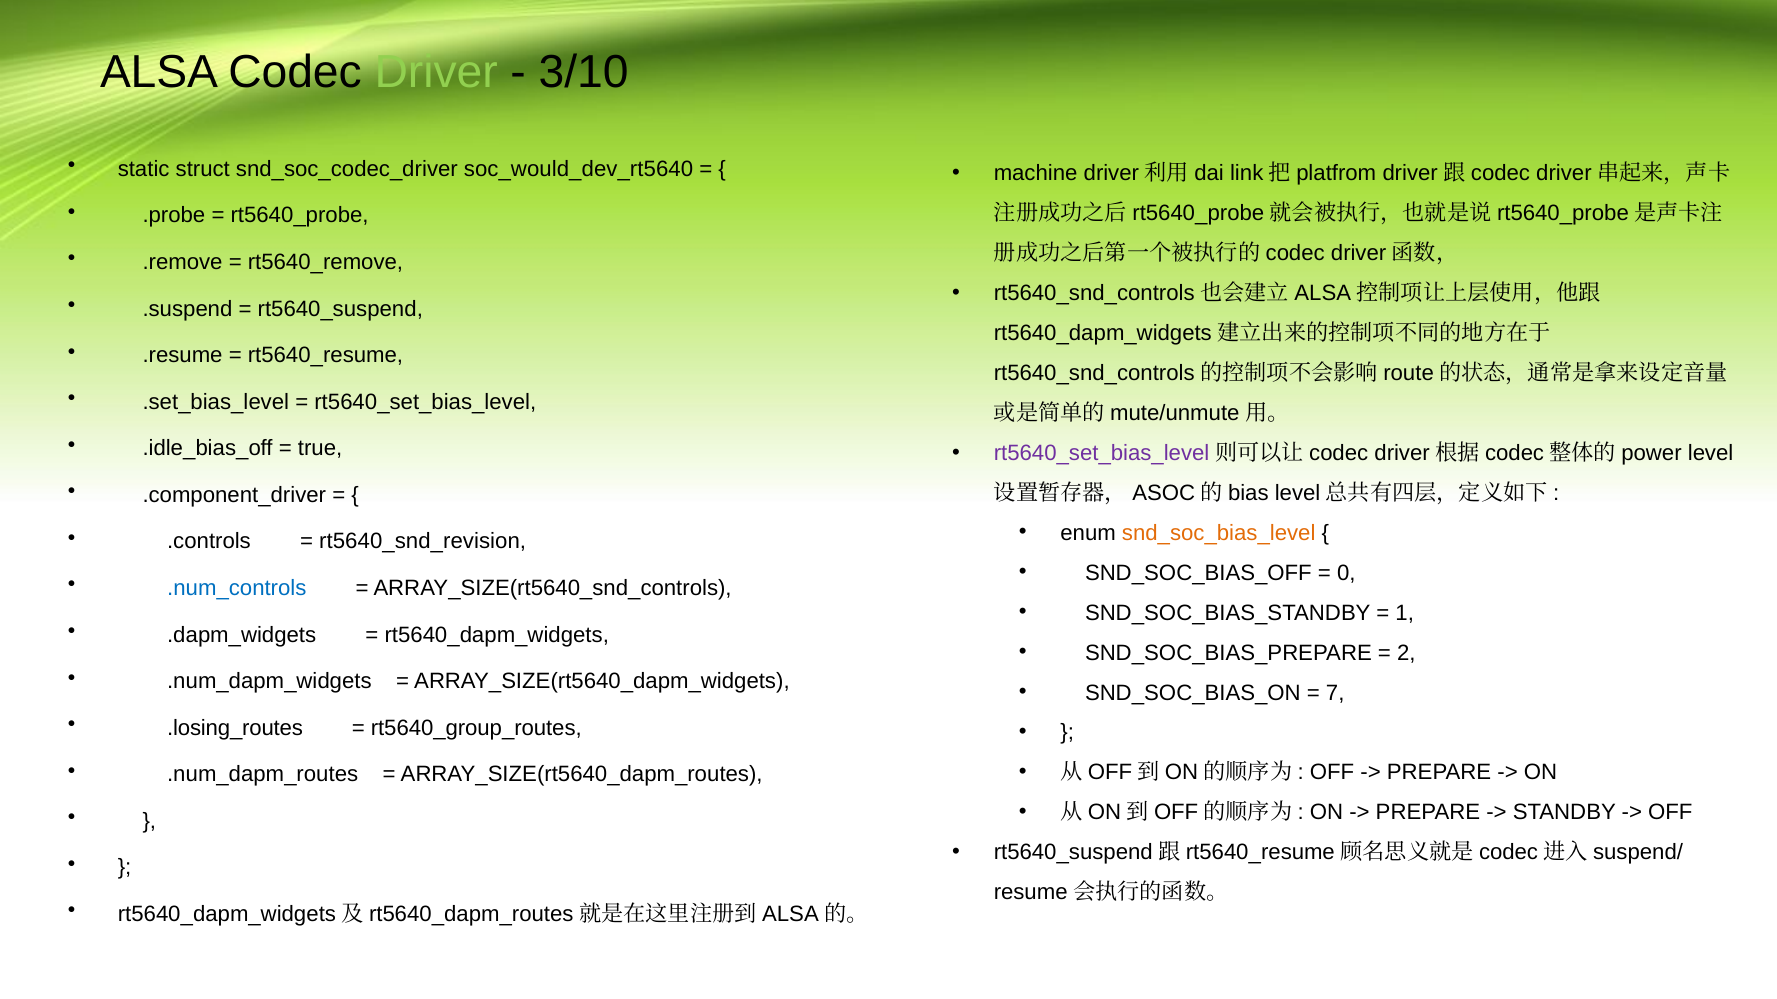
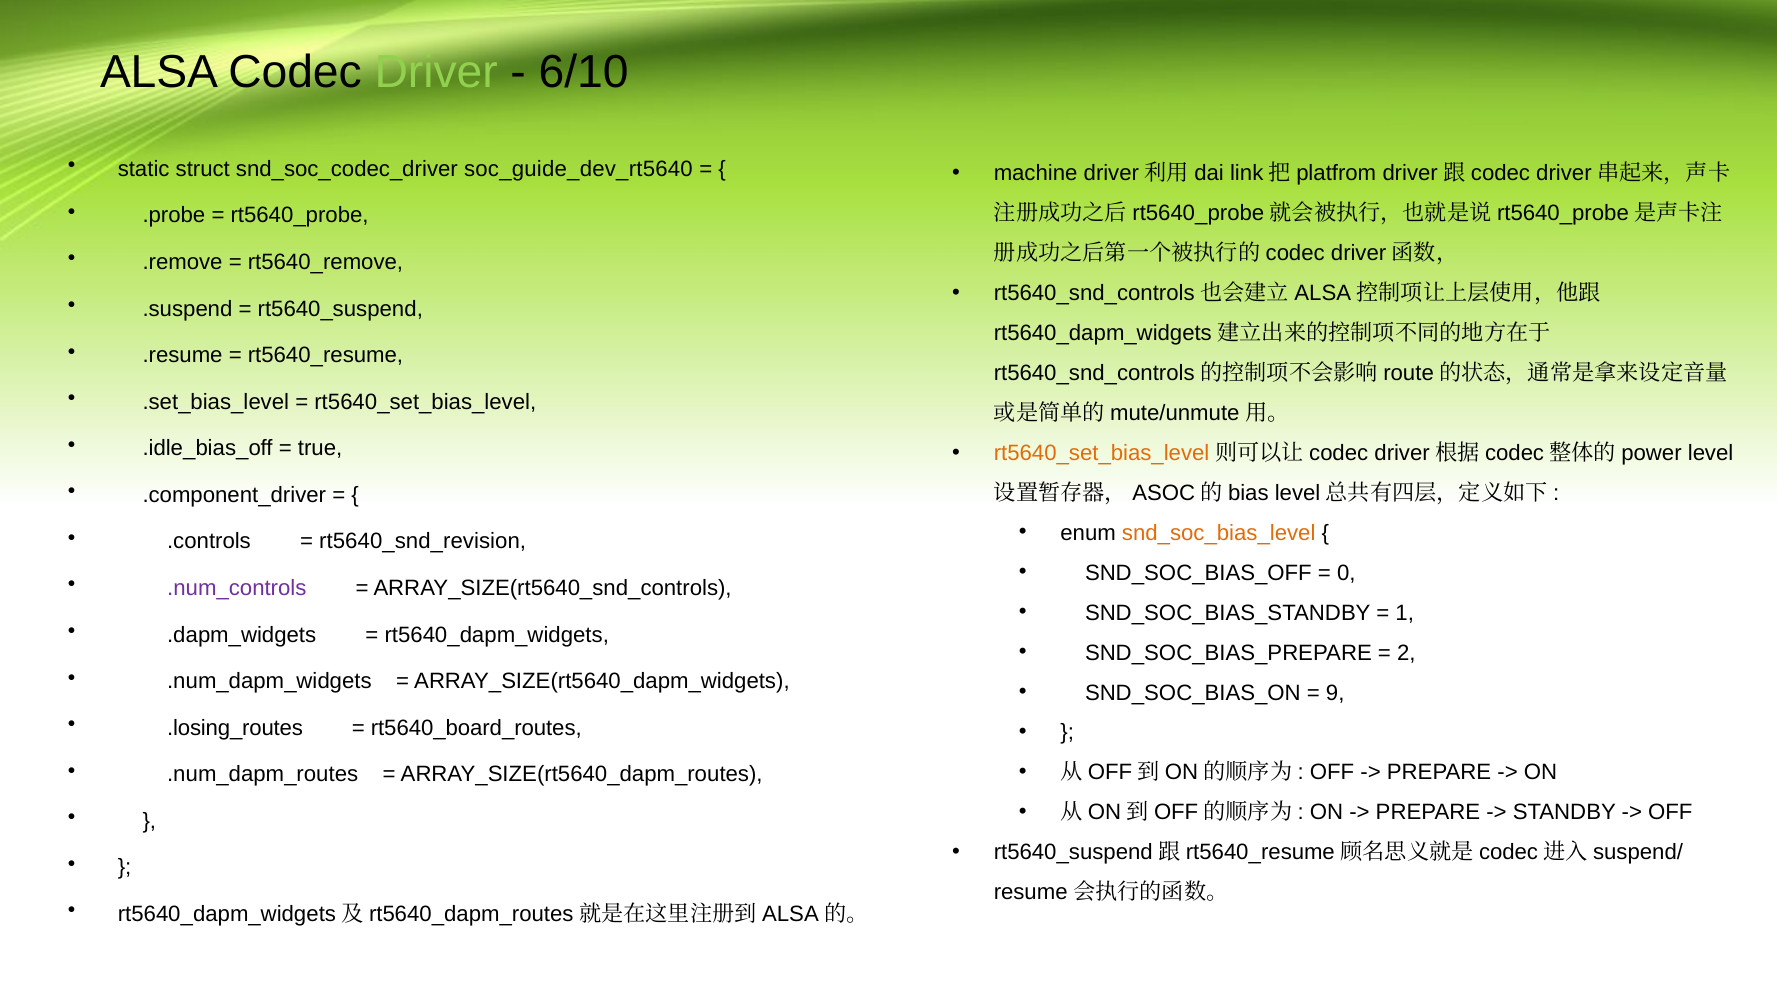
3/10: 3/10 -> 6/10 (584, 72)
soc_would_dev_rt5640: soc_would_dev_rt5640 -> soc_guide_dev_rt5640 (578, 169)
rt5640_set_bias_level colour: purple -> orange (1102, 453)
.num_controls colour: blue -> purple (237, 589)
7: 7 -> 9 (1335, 693)
rt5640_group_routes: rt5640_group_routes -> rt5640_board_routes (476, 728)
